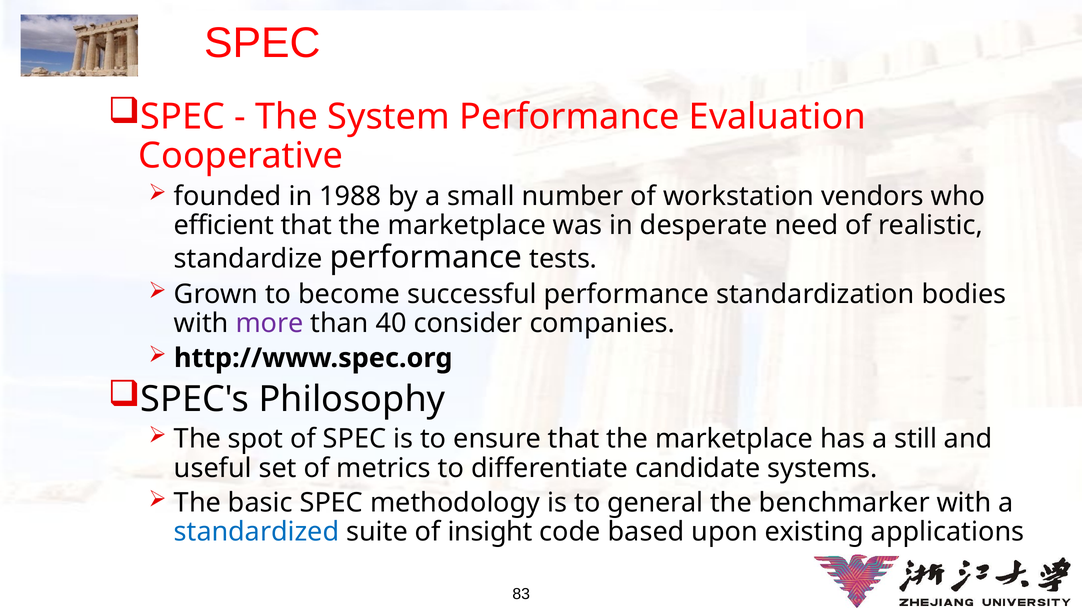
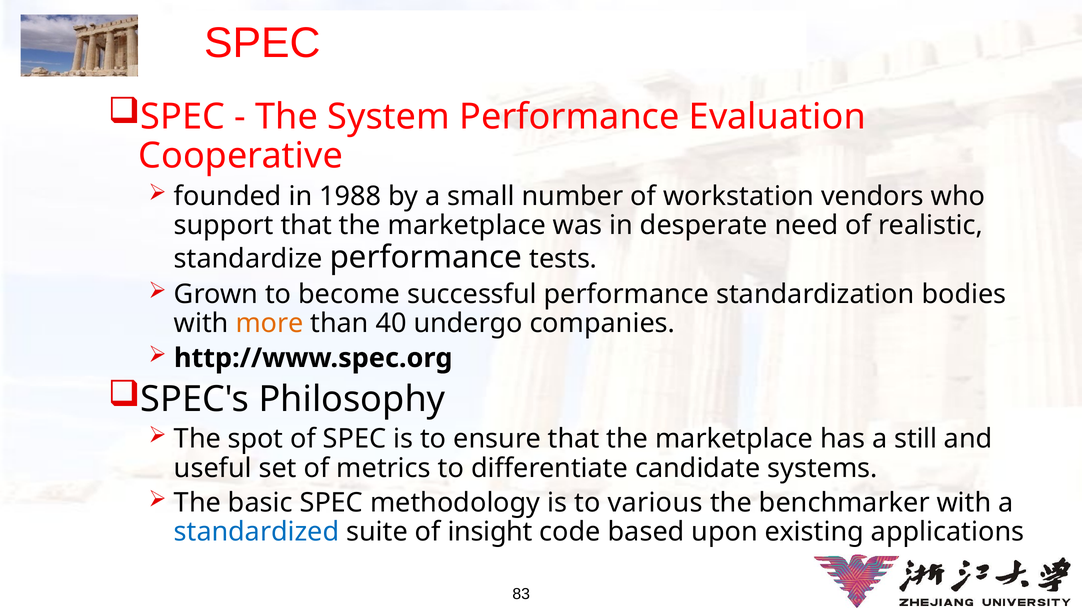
efficient: efficient -> support (224, 225)
more colour: purple -> orange (270, 323)
consider: consider -> undergo (468, 323)
general: general -> various (655, 502)
